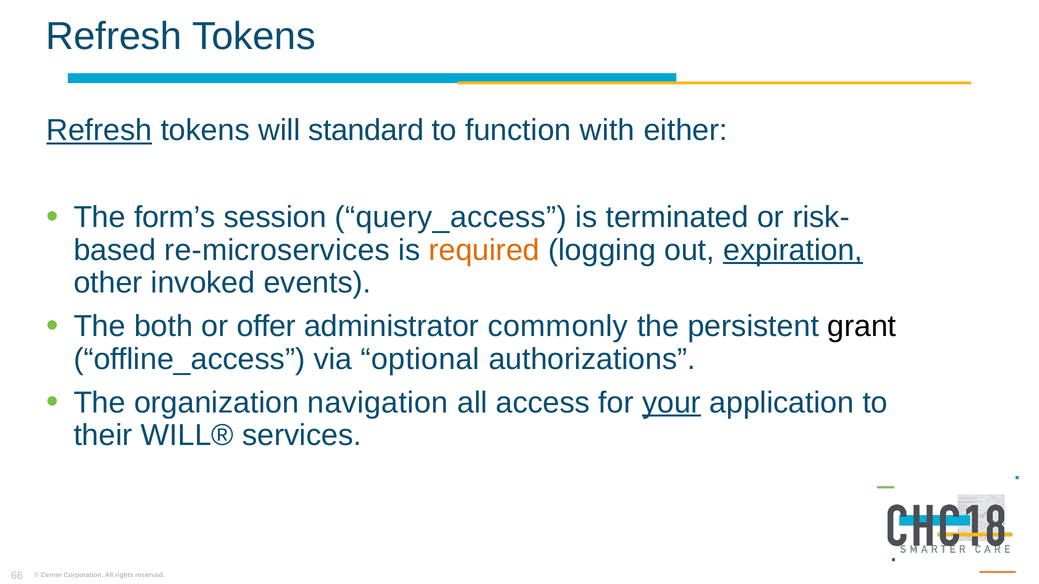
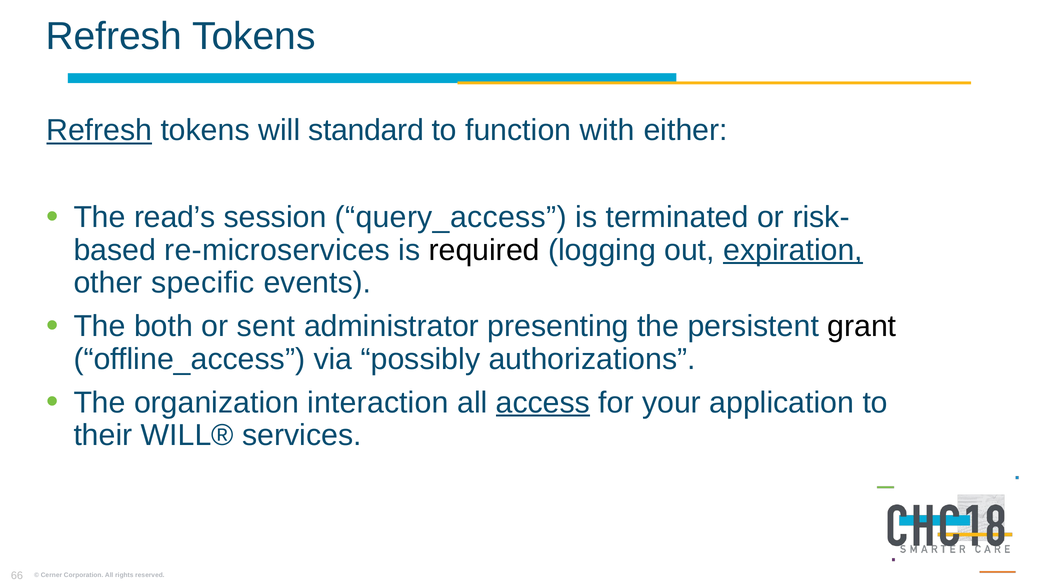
form’s: form’s -> read’s (175, 218)
required colour: orange -> black (484, 250)
invoked: invoked -> specific (203, 283)
offer: offer -> sent (266, 327)
commonly: commonly -> presenting (558, 327)
optional: optional -> possibly (420, 359)
navigation: navigation -> interaction (378, 403)
access underline: none -> present (543, 403)
your underline: present -> none (672, 403)
